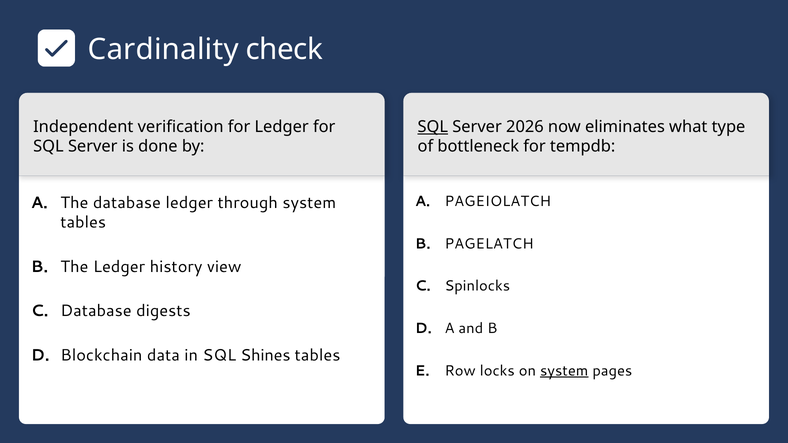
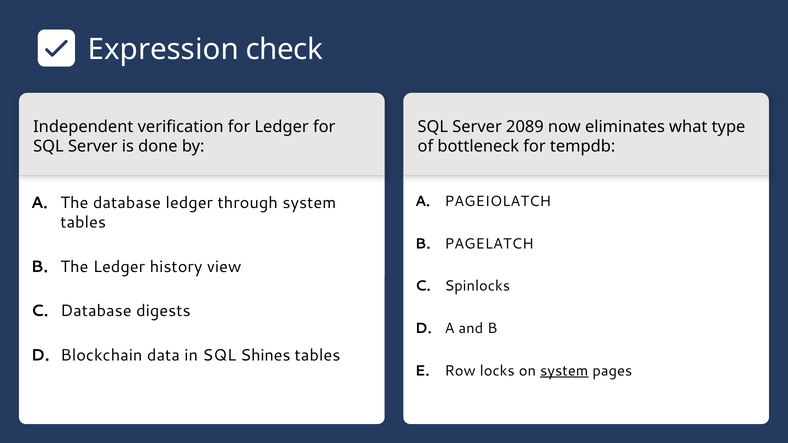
Cardinality: Cardinality -> Expression (163, 49)
SQL underline: present -> none (433, 127)
2026: 2026 -> 2089 (525, 127)
